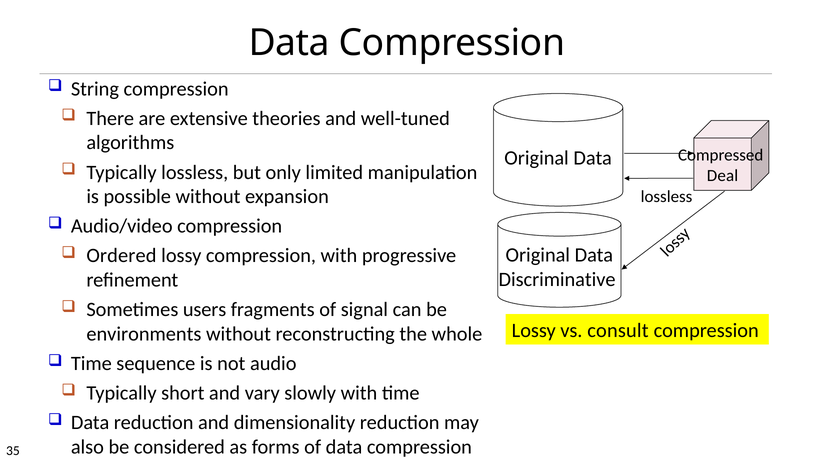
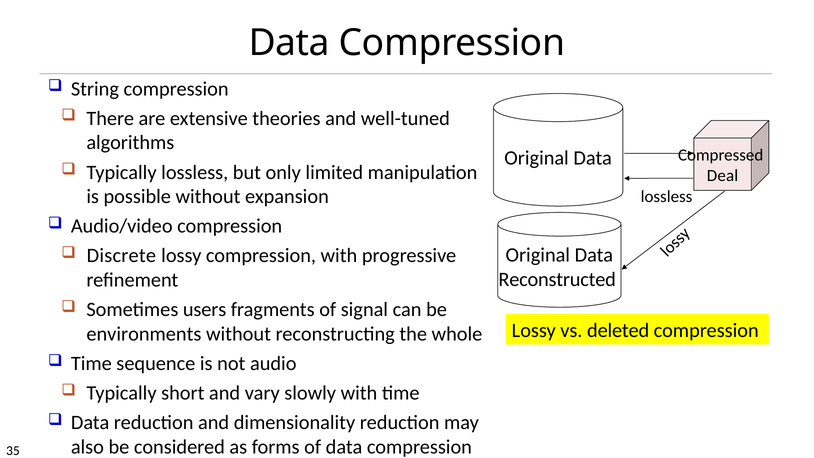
Ordered: Ordered -> Discrete (121, 256)
Discriminative: Discriminative -> Reconstructed (557, 279)
consult: consult -> deleted (618, 331)
